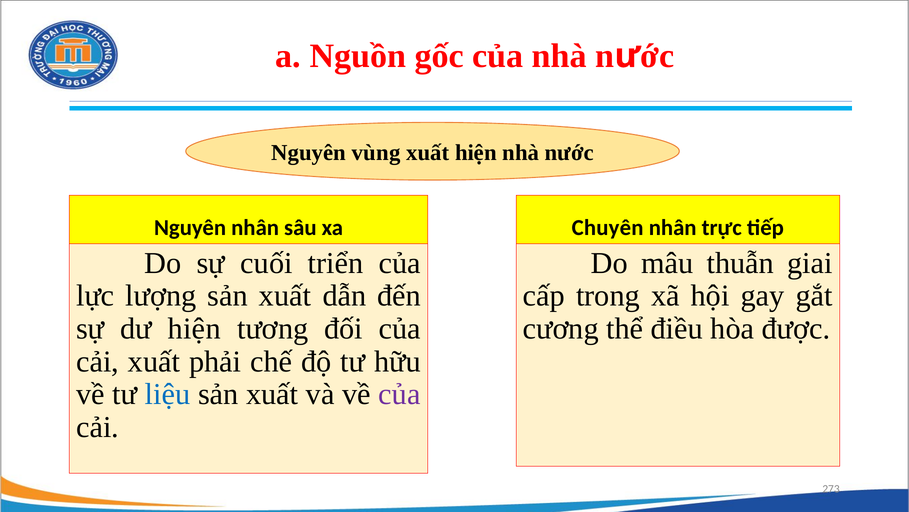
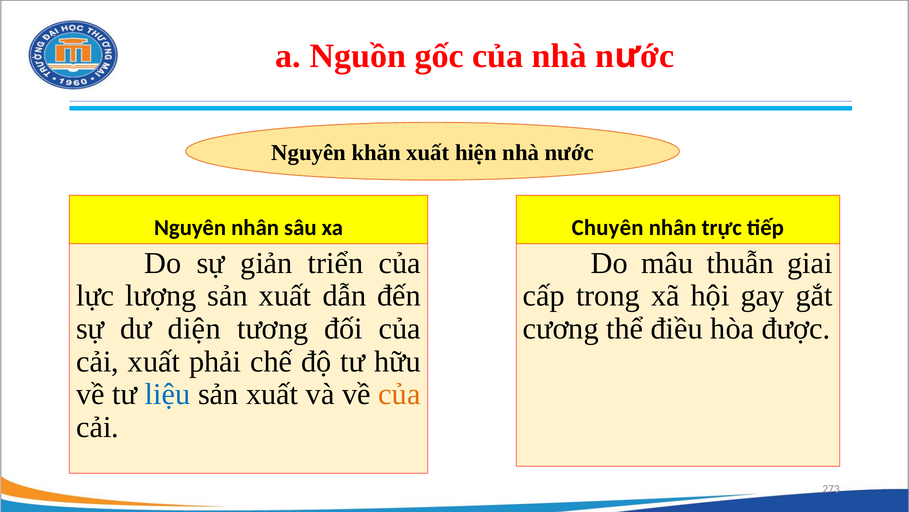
vùng: vùng -> khăn (376, 153)
cuối: cuối -> giản (266, 263)
dư hiện: hiện -> diện (194, 328)
của colour: purple -> orange (399, 394)
